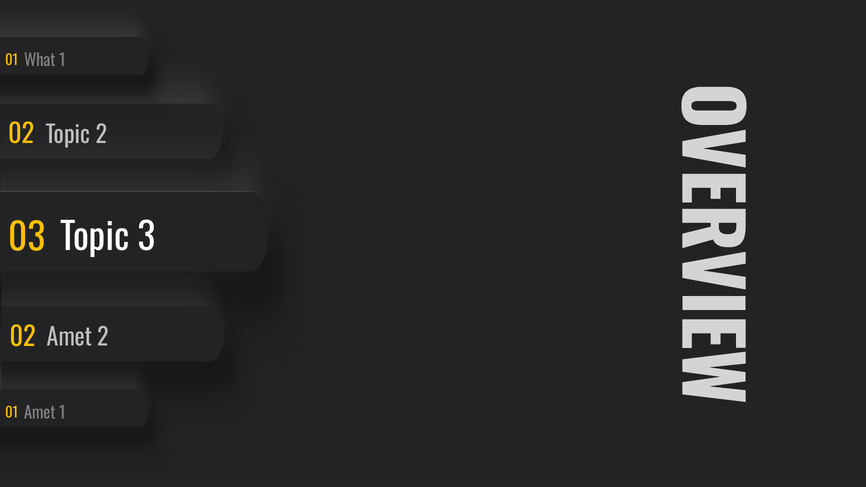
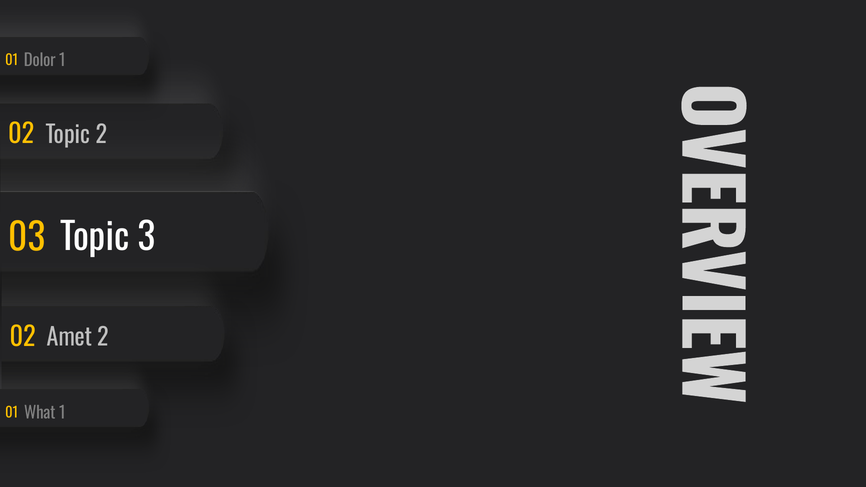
What: What -> Dolor (40, 61)
01 Amet: Amet -> What (40, 413)
